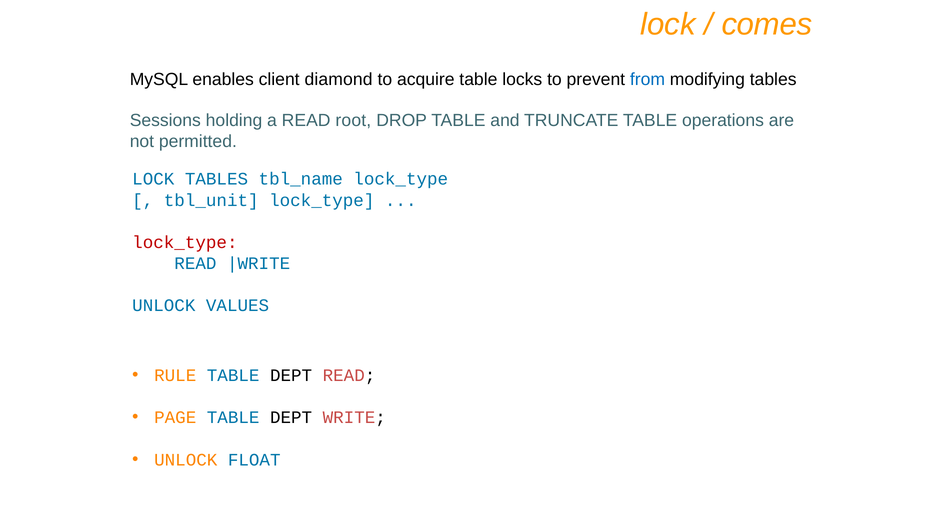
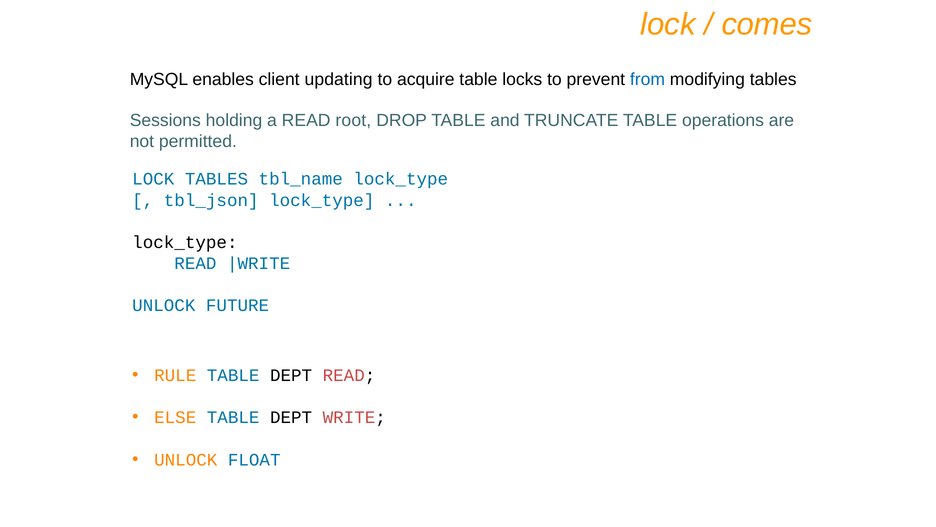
diamond: diamond -> updating (339, 80)
tbl_unit: tbl_unit -> tbl_json (211, 200)
lock_type colour: red -> black (185, 242)
VALUES: VALUES -> FUTURE (238, 305)
PAGE: PAGE -> ELSE (175, 417)
